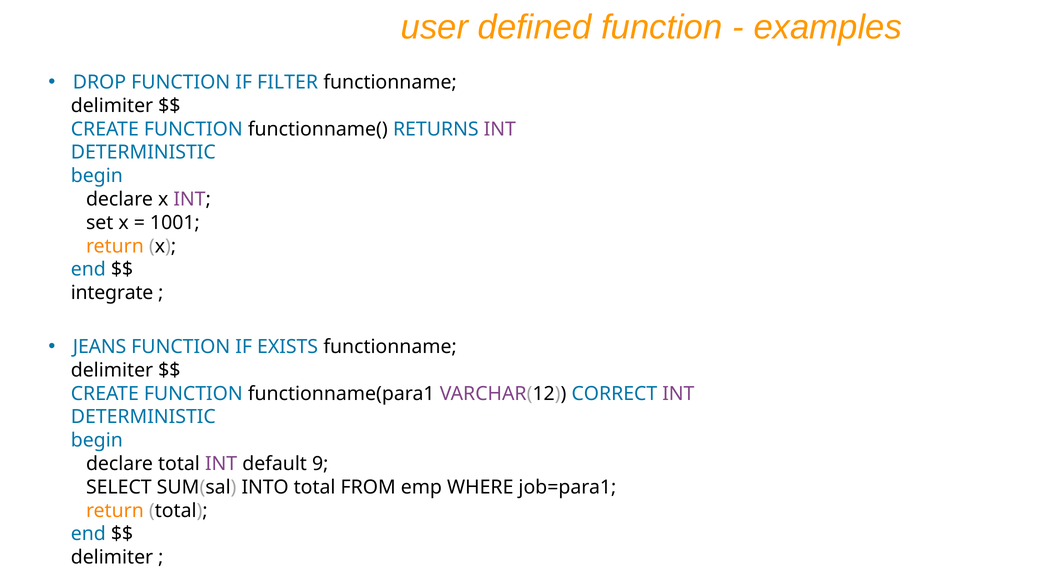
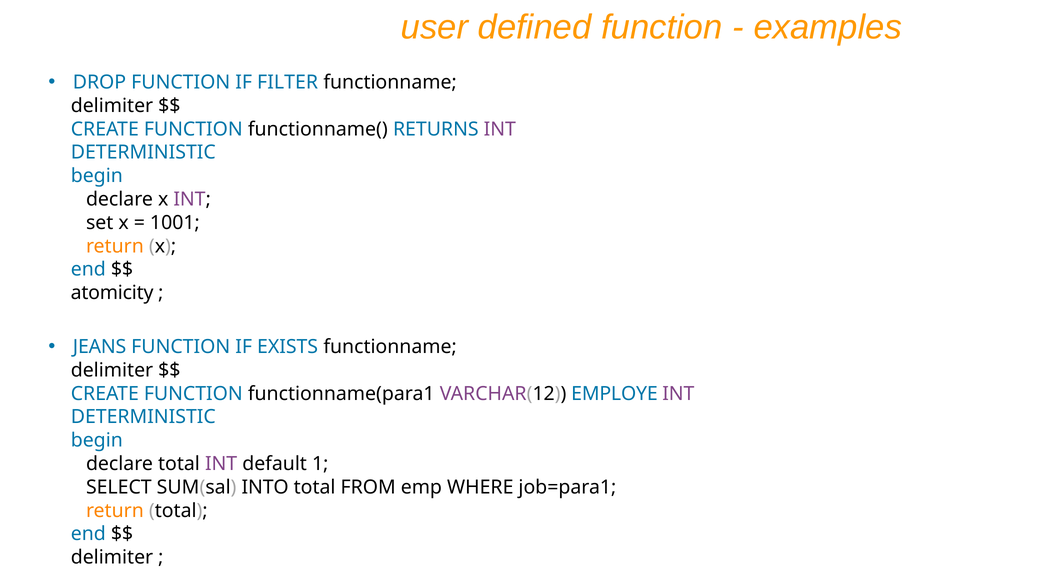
integrate: integrate -> atomicity (112, 293)
CORRECT: CORRECT -> EMPLOYE (614, 394)
9: 9 -> 1 (320, 464)
